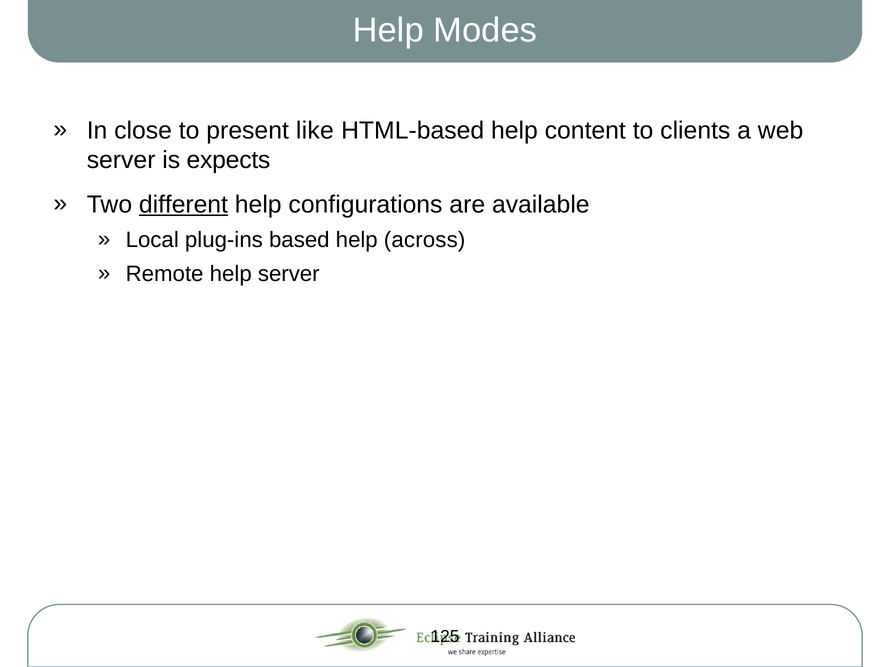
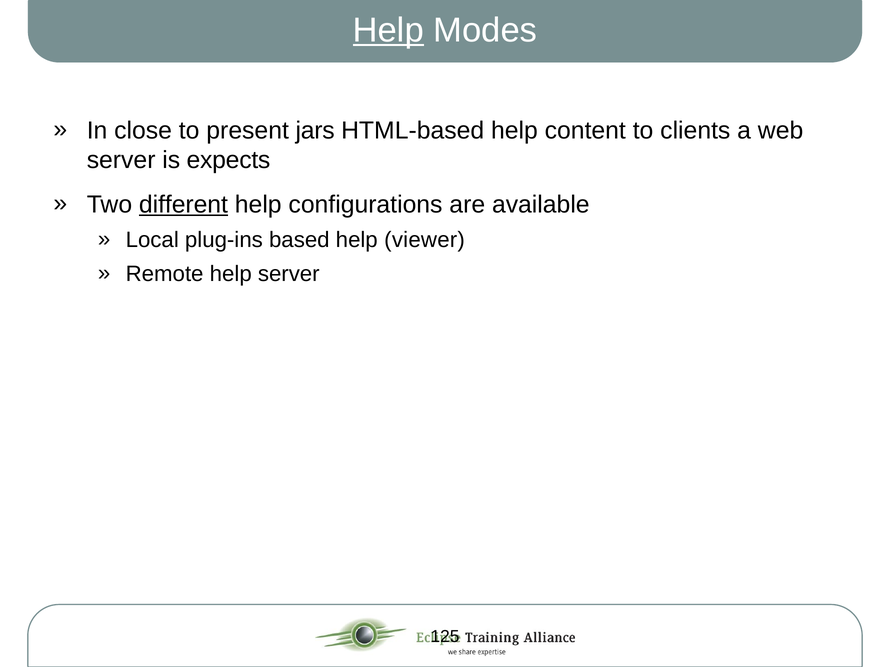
Help underline: none -> present (388, 30)
like: like -> jars (315, 131)
across: across -> viewer (425, 240)
